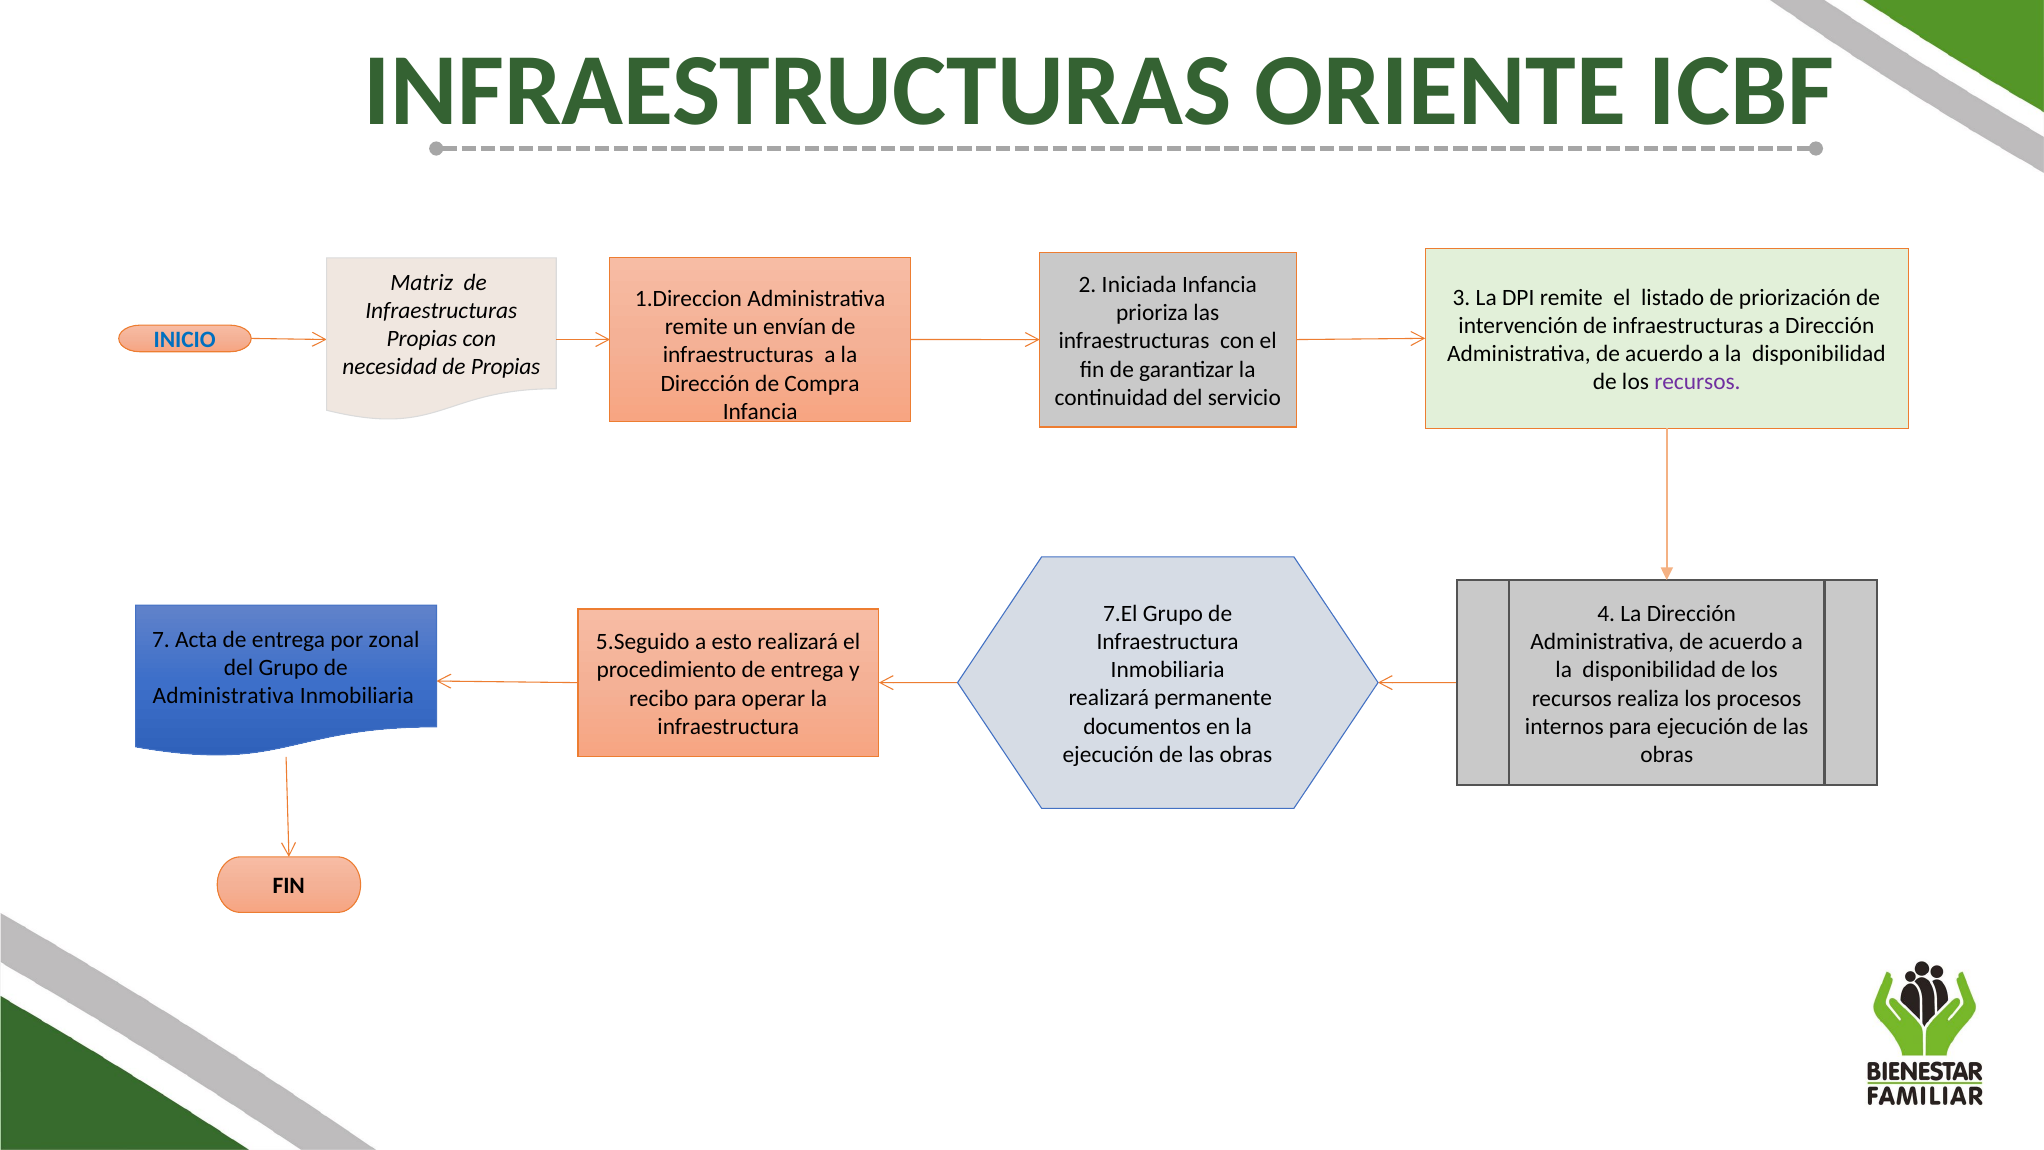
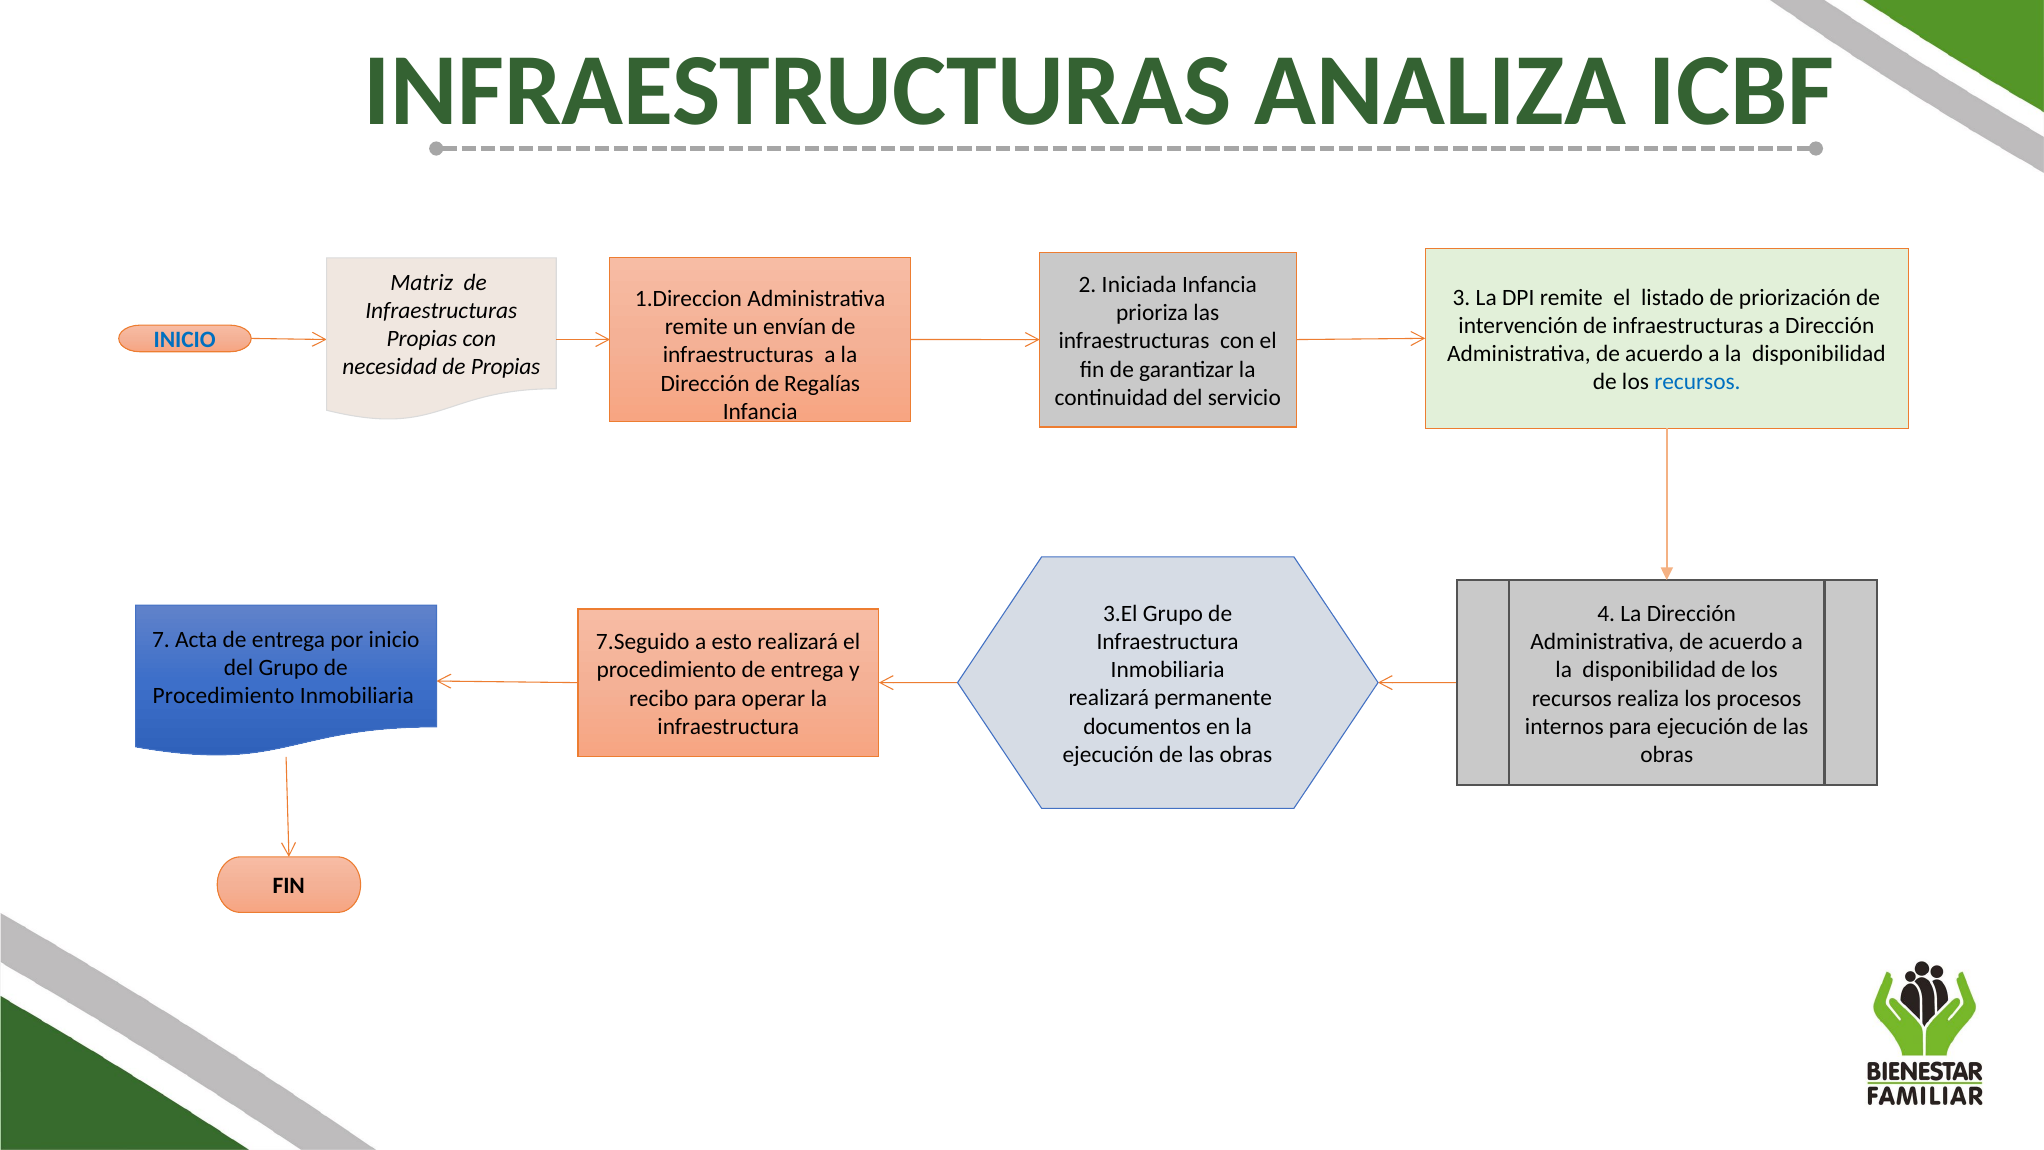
ORIENTE: ORIENTE -> ANALIZA (1440, 91)
recursos colour: purple -> blue (1697, 382)
Compra: Compra -> Regalías (822, 383)
7.El: 7.El -> 3.El (1120, 614)
por zonal: zonal -> inicio (394, 639)
5.Seguido: 5.Seguido -> 7.Seguido (643, 642)
Administrativa: Administrativa -> Procedimiento (223, 696)
